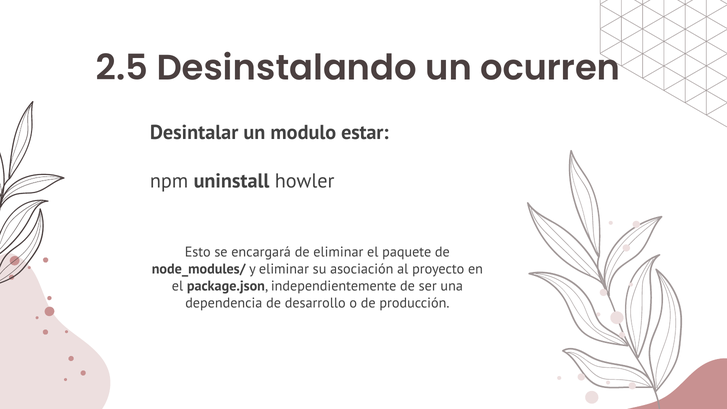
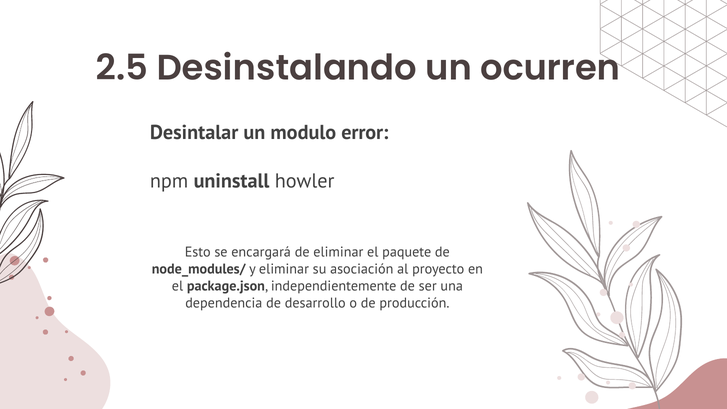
estar: estar -> error (365, 132)
